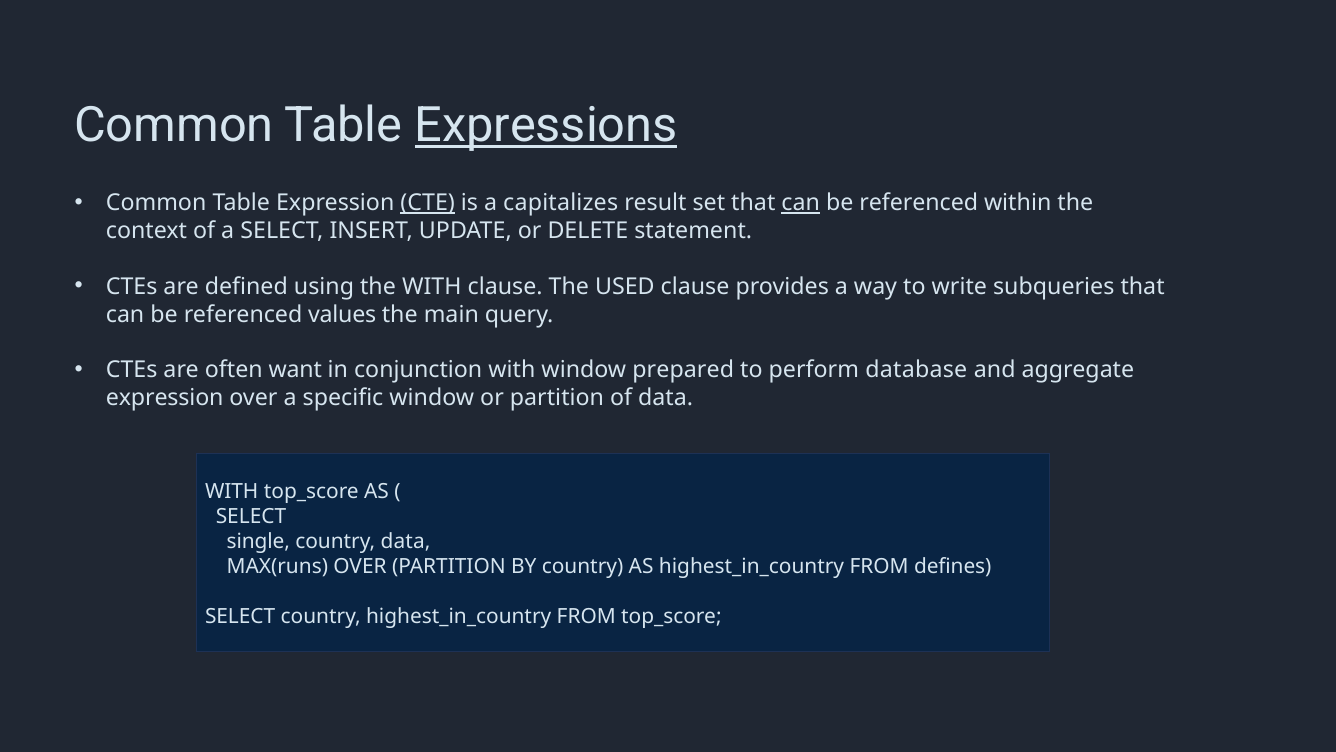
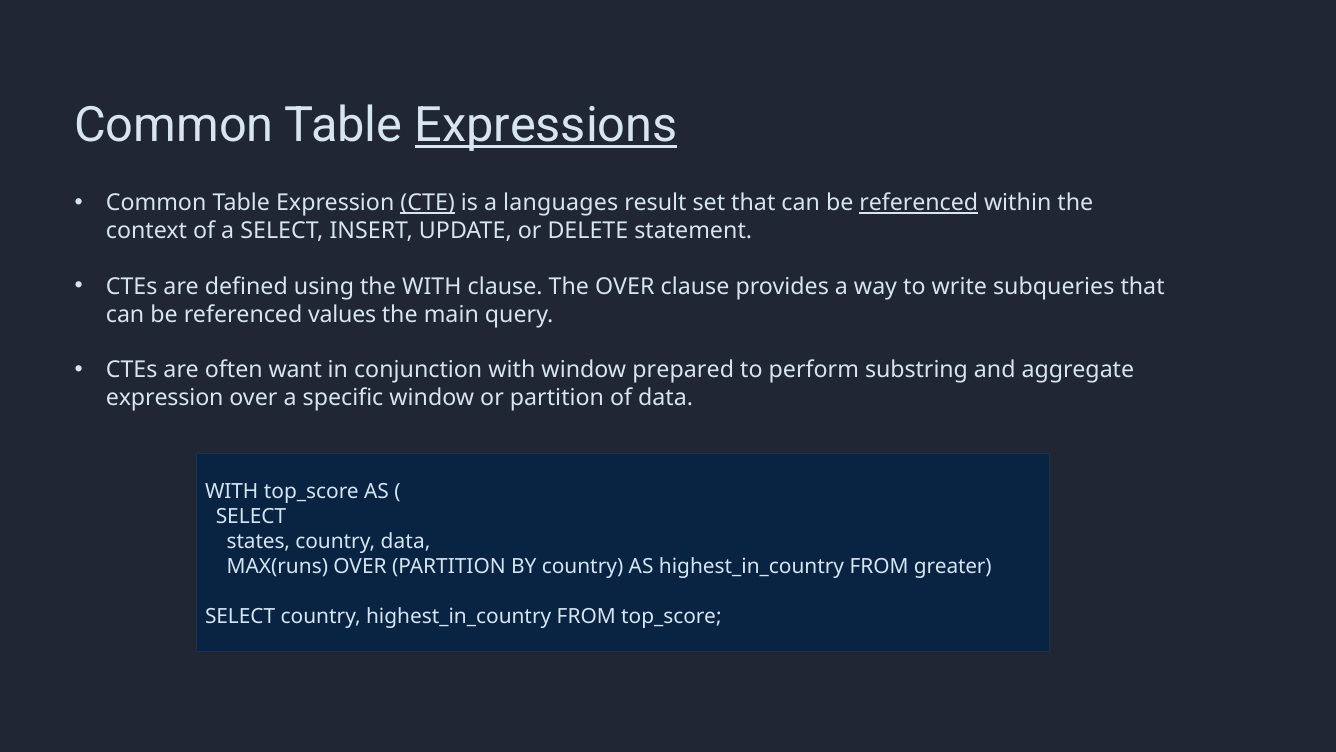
capitalizes: capitalizes -> languages (561, 203)
can underline: present -> none (801, 203)
referenced underline: none -> present (919, 203)
The USED: USED -> OVER (625, 286)
database: database -> substring (917, 370)
single: single -> states (258, 541)
defines: defines -> greater (953, 566)
